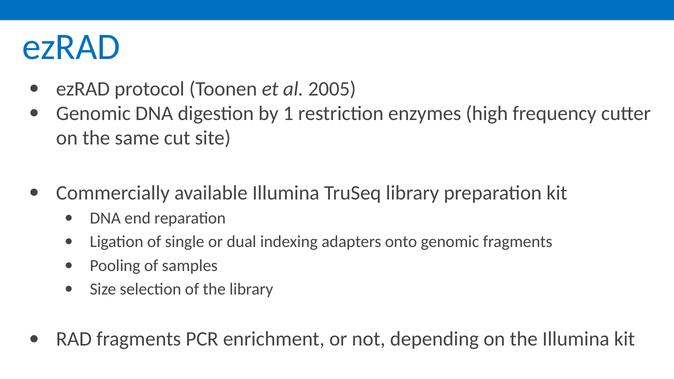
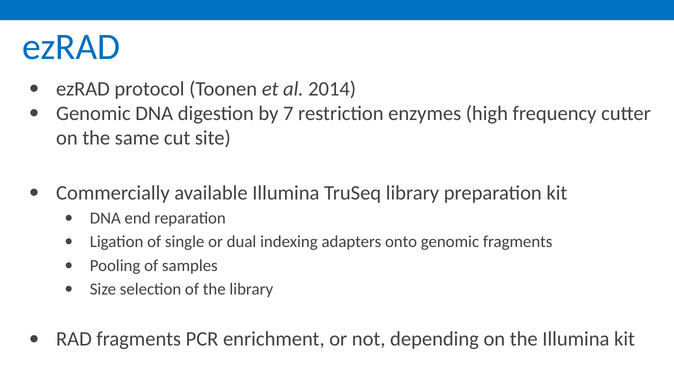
2005: 2005 -> 2014 (332, 89)
1: 1 -> 7 (288, 113)
